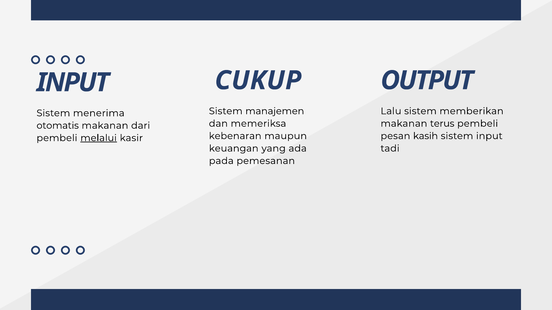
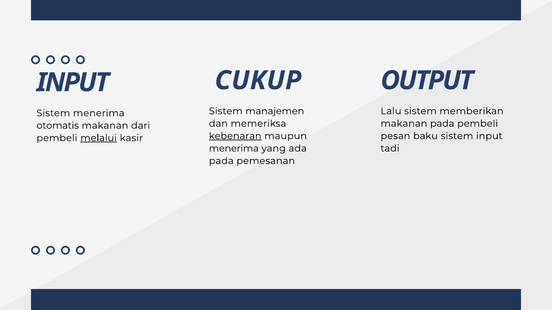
makanan terus: terus -> pada (442, 124)
kebenaran underline: none -> present (235, 136)
kasih: kasih -> baku (425, 136)
keuangan: keuangan -> menerima (234, 149)
